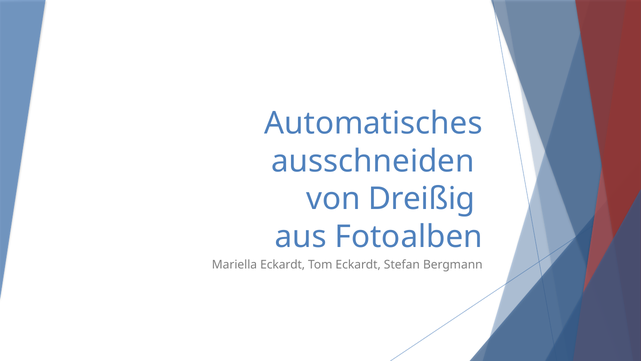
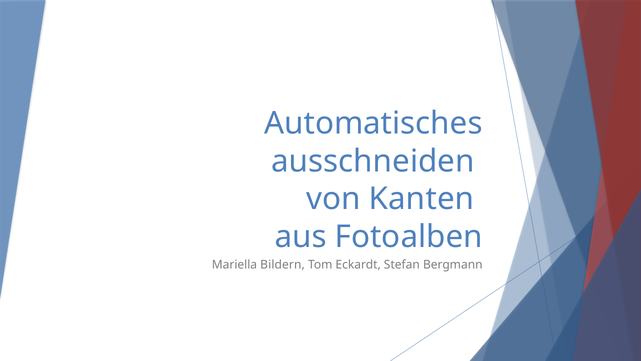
Dreißig: Dreißig -> Kanten (421, 199)
Mariella Eckardt: Eckardt -> Bildern (283, 265)
